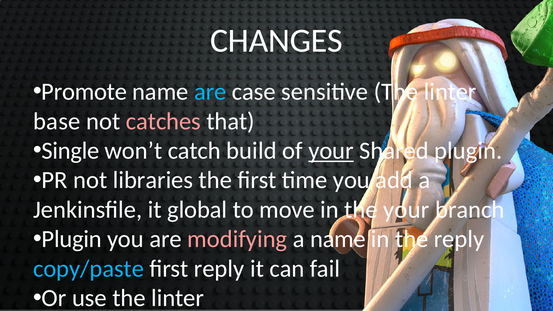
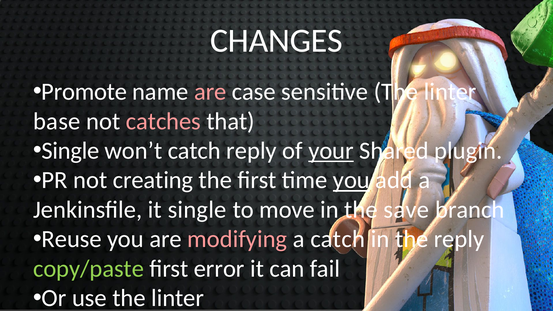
are colour: light blue -> pink (210, 92)
catch build: build -> reply (252, 151)
libraries: libraries -> creating (153, 180)
you underline: none -> present (351, 180)
it global: global -> single (197, 210)
the your: your -> save (406, 210)
Plugin: Plugin -> Reuse (72, 239)
a name: name -> catch (338, 239)
copy/paste colour: light blue -> light green (89, 269)
first reply: reply -> error (219, 269)
